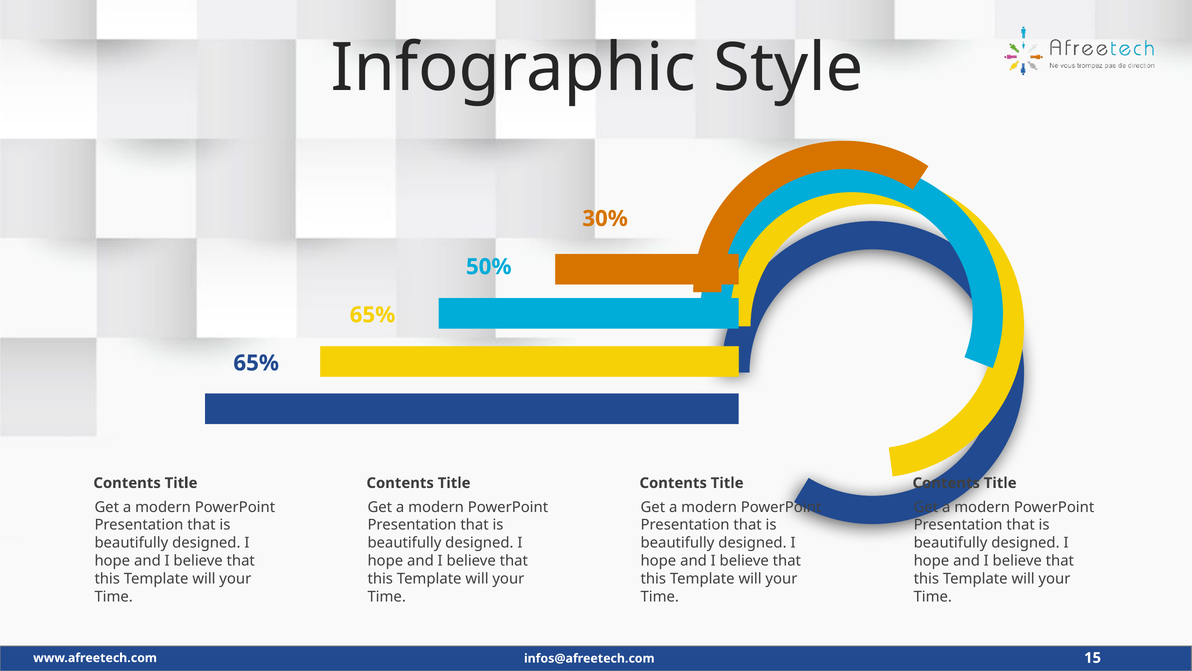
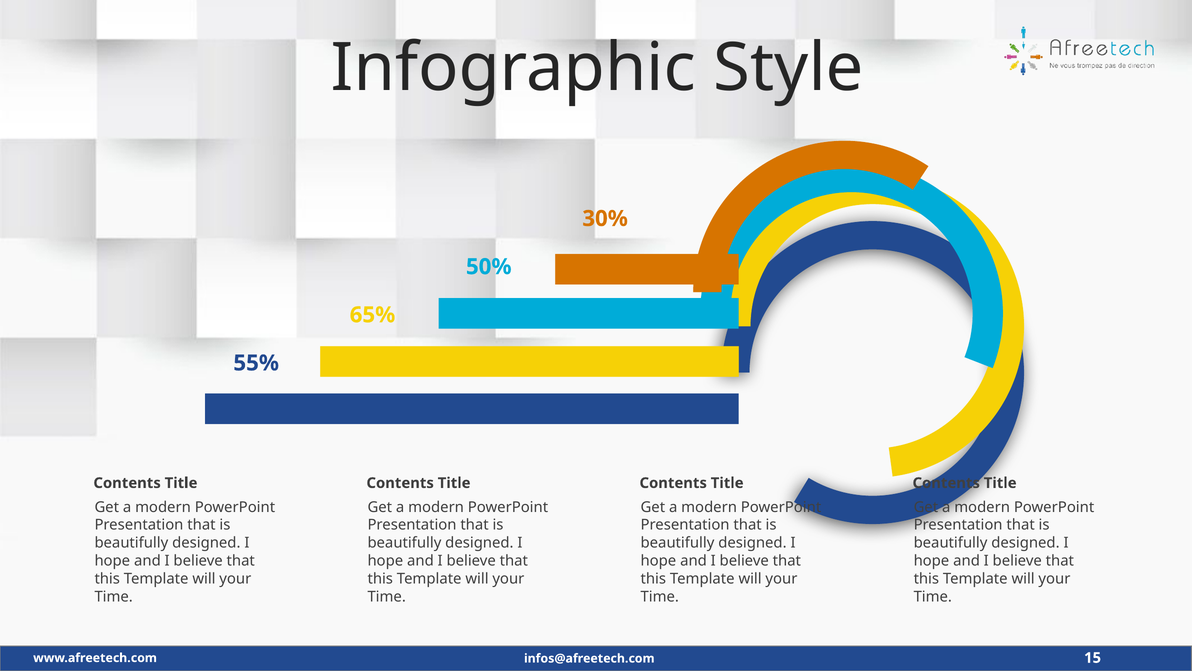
65%: 65% -> 55% (256, 363)
